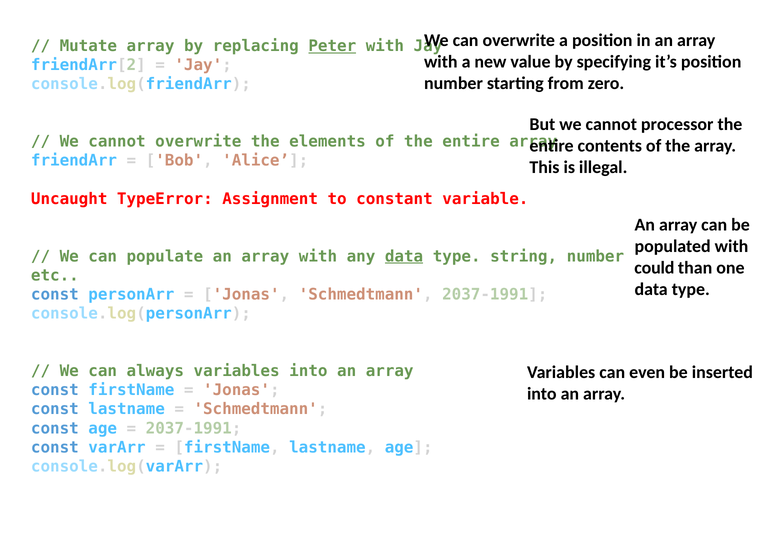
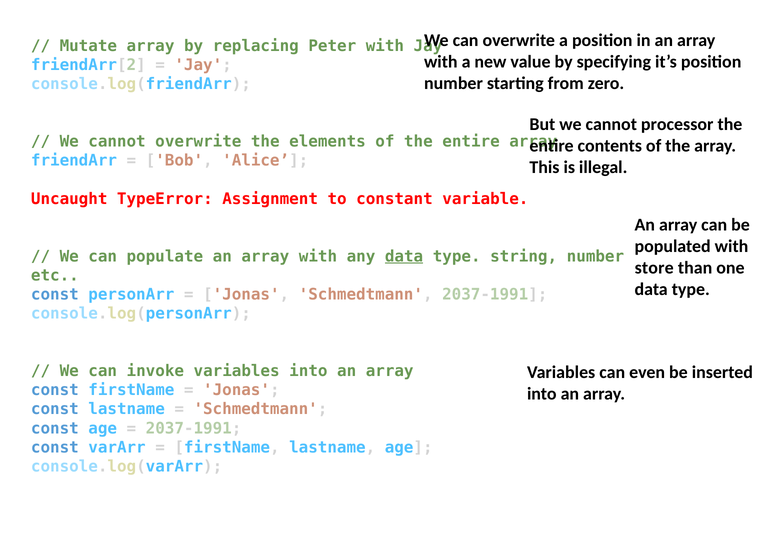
Peter underline: present -> none (332, 46)
could: could -> store (654, 268)
always: always -> invoke (155, 371)
